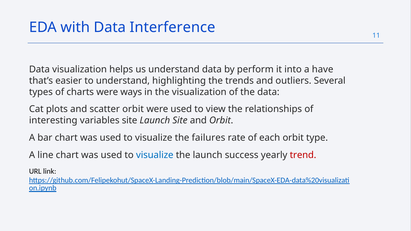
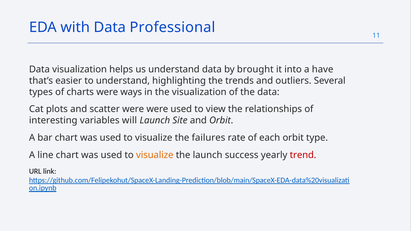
Interference: Interference -> Professional (172, 27)
perform: perform -> brought (255, 69)
scatter orbit: orbit -> were (133, 109)
variables site: site -> will (129, 121)
visualize colour: blue -> orange (155, 155)
